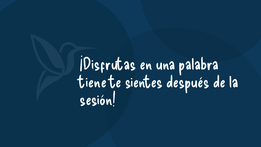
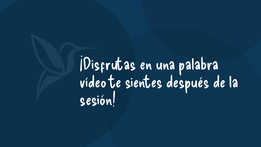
tiene: tiene -> vídeo (93, 82)
